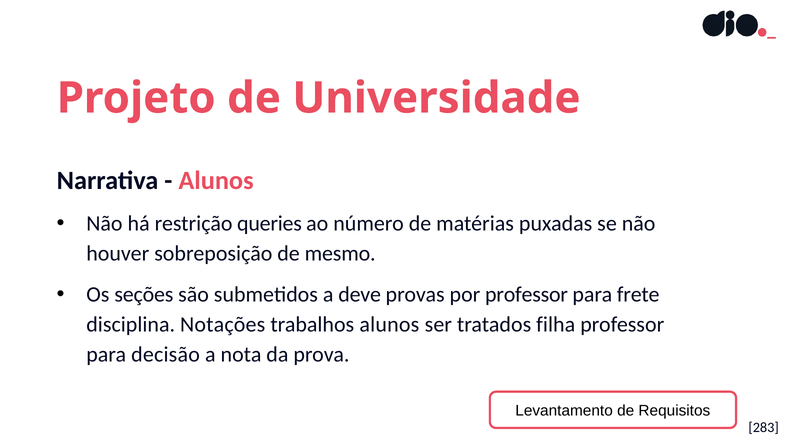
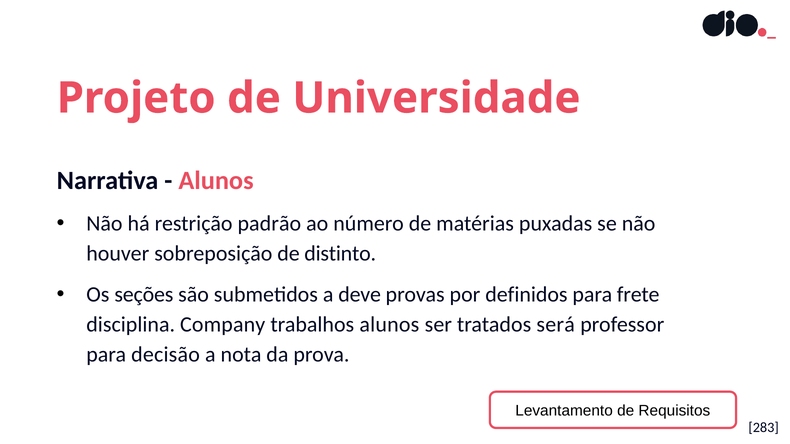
queries: queries -> padrão (269, 224)
mesmo: mesmo -> distinto (340, 254)
por professor: professor -> definidos (526, 295)
Notações: Notações -> Company (223, 325)
filha: filha -> será (556, 325)
